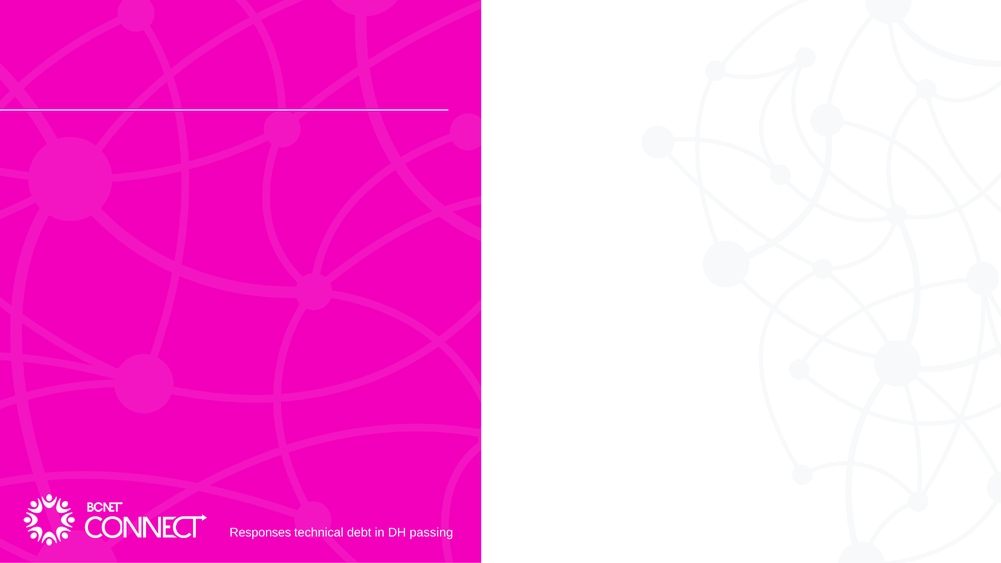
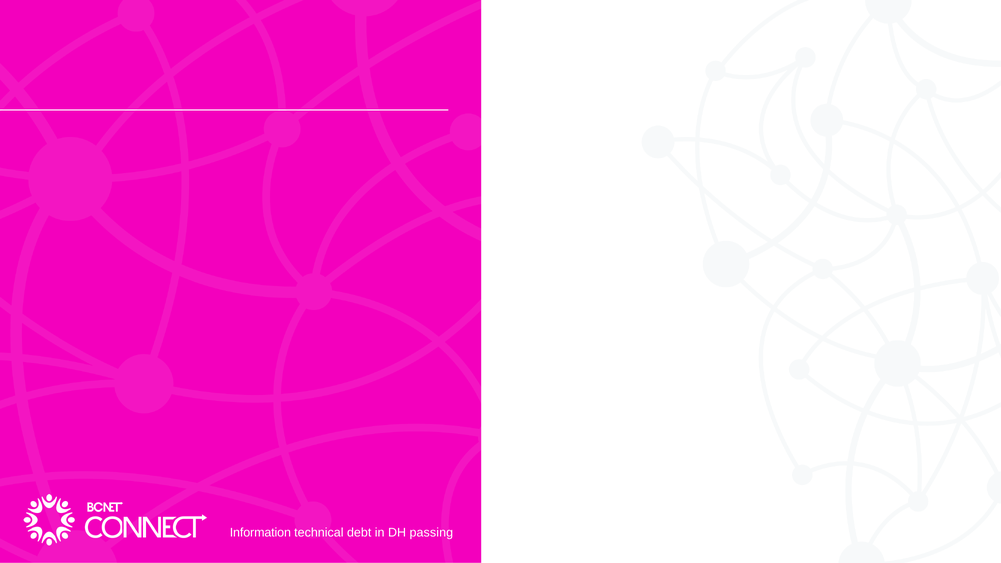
Responses: Responses -> Information (260, 533)
